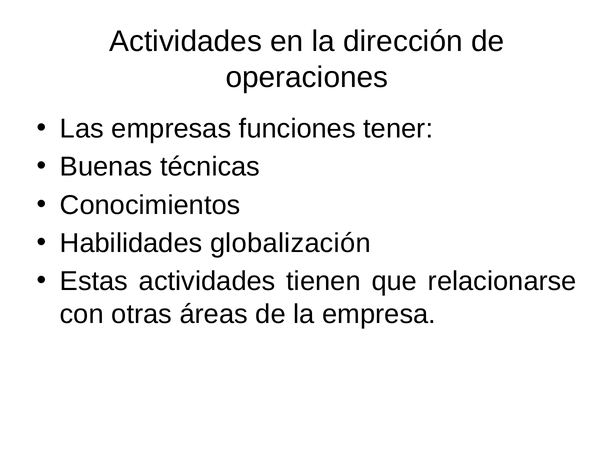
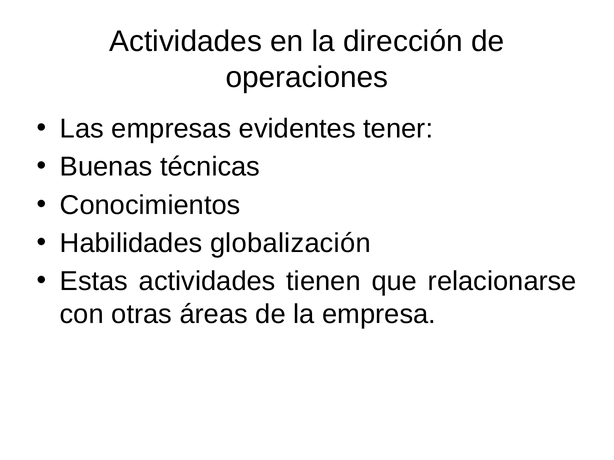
funciones: funciones -> evidentes (297, 129)
